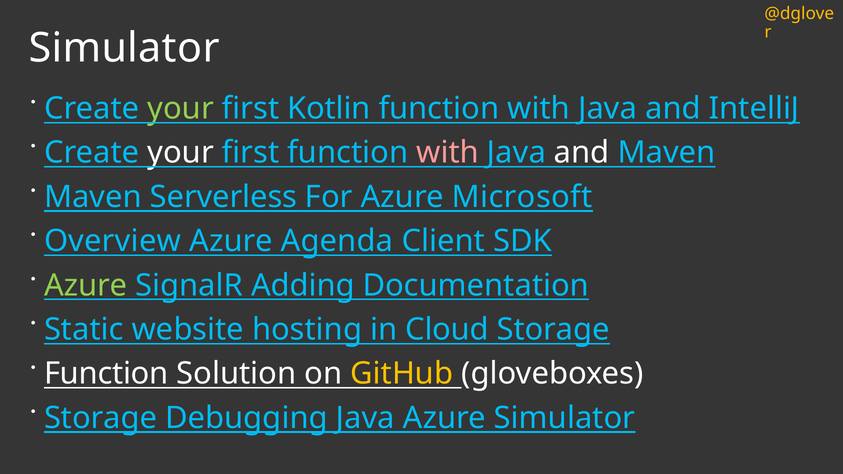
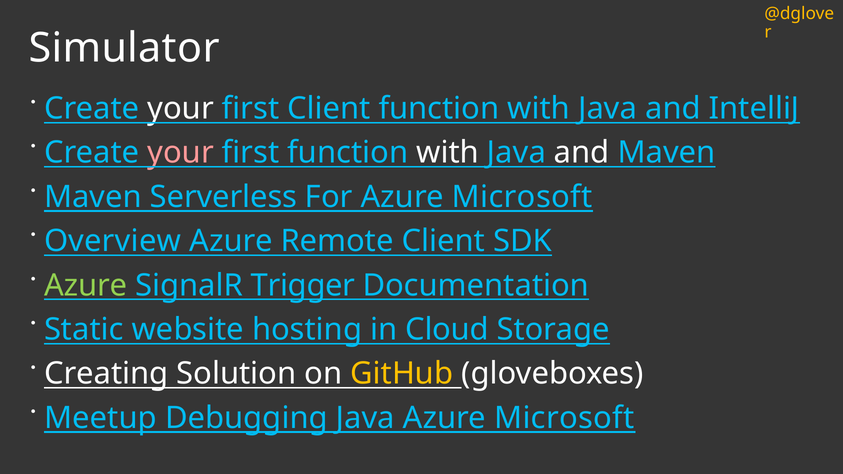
your colour: light green -> white (181, 108)
first Kotlin: Kotlin -> Client (329, 108)
your colour: white -> pink (181, 153)
with colour: pink -> white (448, 153)
Agenda: Agenda -> Remote (337, 241)
Adding: Adding -> Trigger (303, 285)
Function: Function -> Creating (106, 374)
Storage: Storage -> Meetup (101, 418)
Java Azure Simulator: Simulator -> Microsoft (564, 418)
